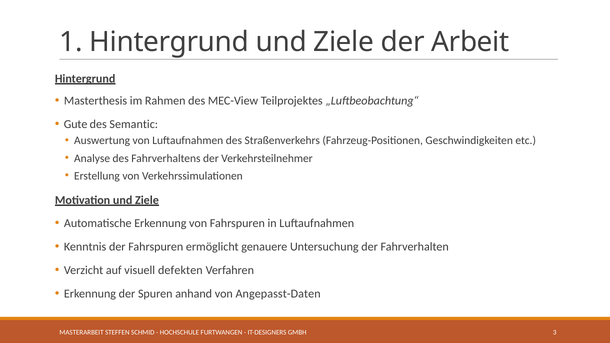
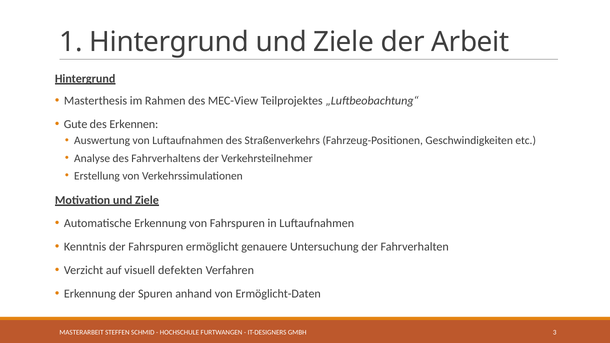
Semantic: Semantic -> Erkennen (134, 124)
Angepasst-Daten: Angepasst-Daten -> Ermöglicht-Daten (278, 294)
